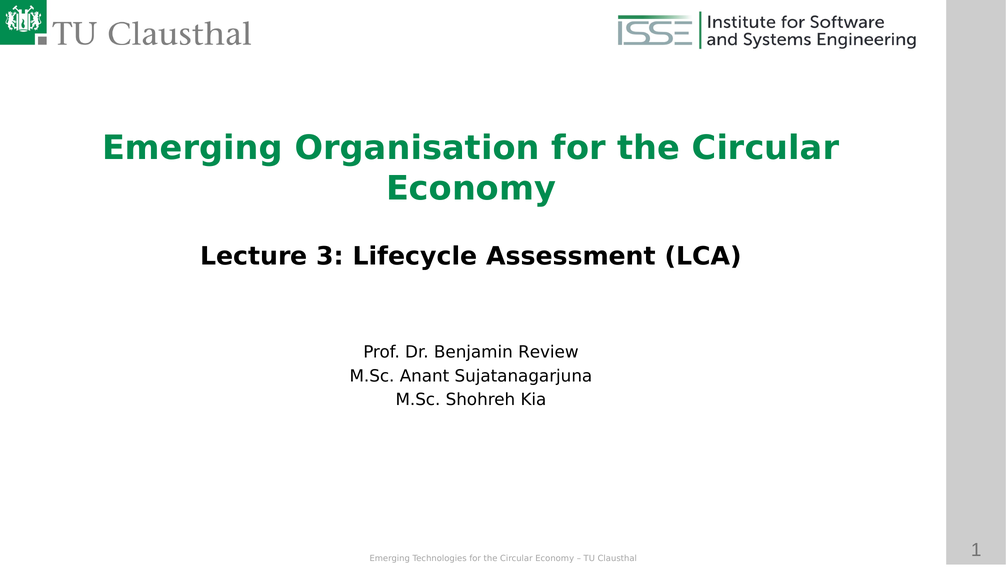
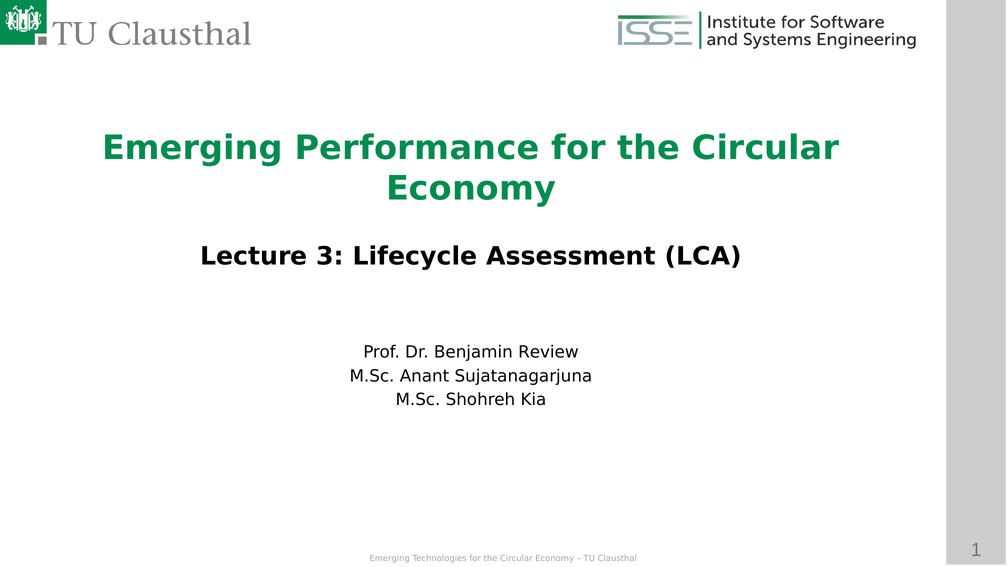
Organisation: Organisation -> Performance (417, 148)
